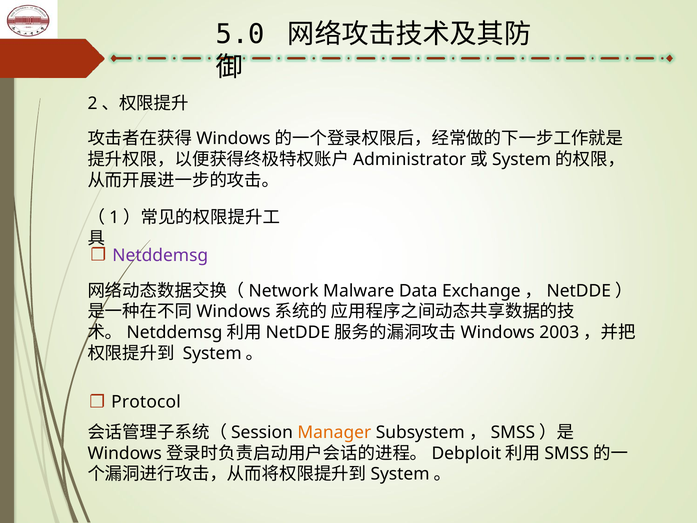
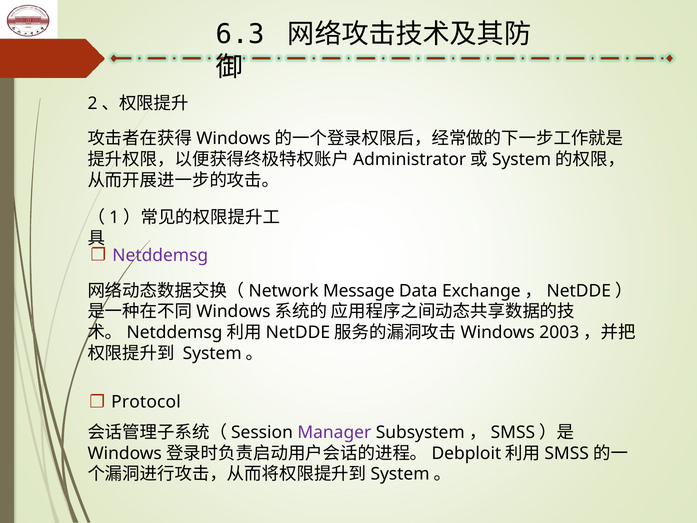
5.0: 5.0 -> 6.3 (240, 34)
Malware: Malware -> Message (359, 291)
Manager colour: orange -> purple (334, 432)
